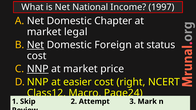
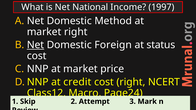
Chapter: Chapter -> Method (113, 21)
market legal: legal -> right (76, 32)
NNP underline: present -> none (38, 69)
easier: easier -> credit (77, 82)
